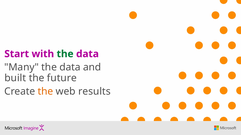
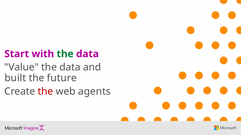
Many: Many -> Value (22, 67)
the colour: orange -> red (45, 92)
results: results -> agents (94, 92)
